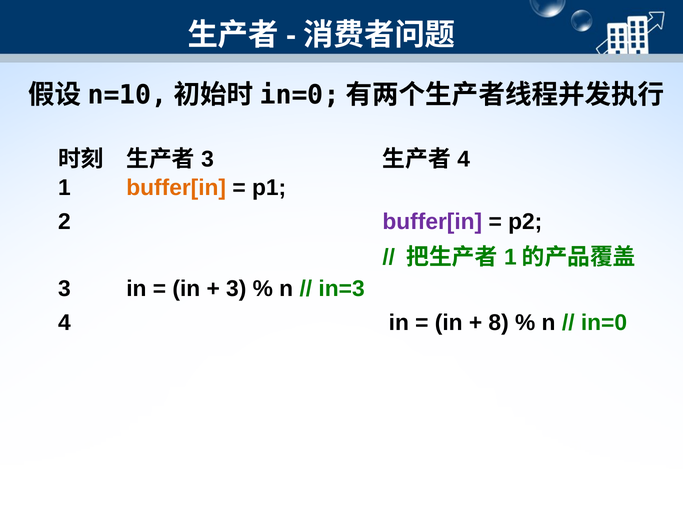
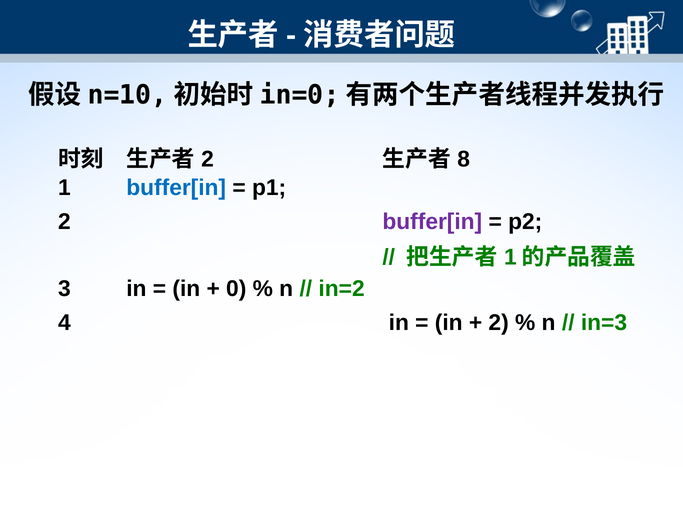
3: 3 -> 2 (208, 159)
4: 4 -> 8 (464, 159)
buffer[in colour: orange -> blue (176, 188)
3: 3 -> 0 (236, 289)
in=3: in=3 -> in=2 (342, 289)
8: 8 -> 2 (499, 323)
in=0: in=0 -> in=3 (604, 323)
